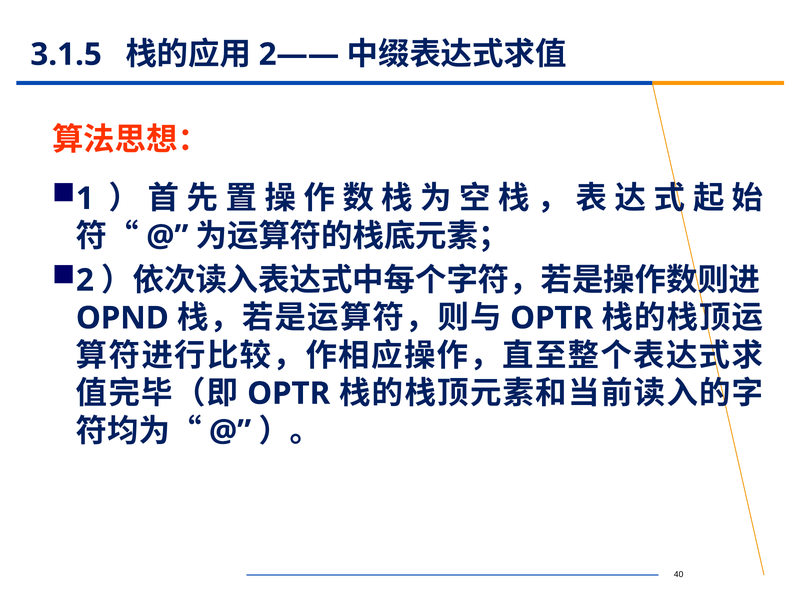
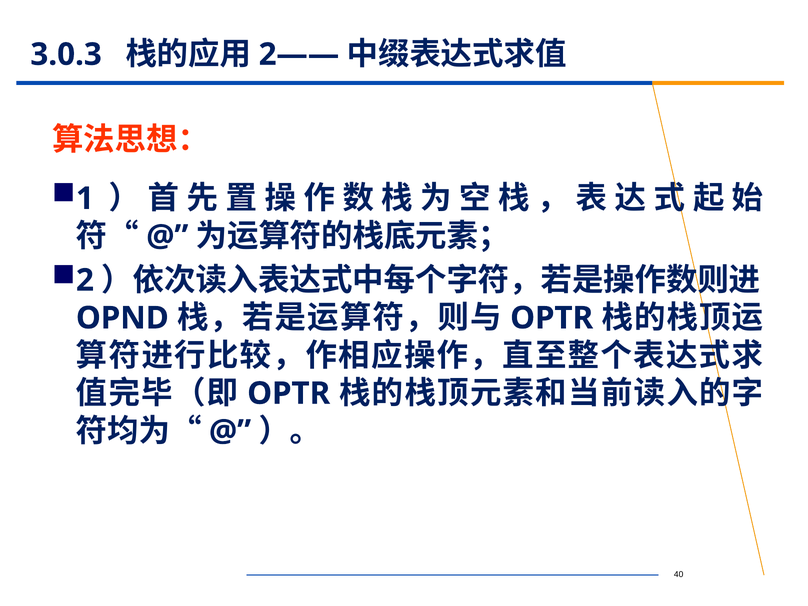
3.1.5: 3.1.5 -> 3.0.3 (66, 54)
